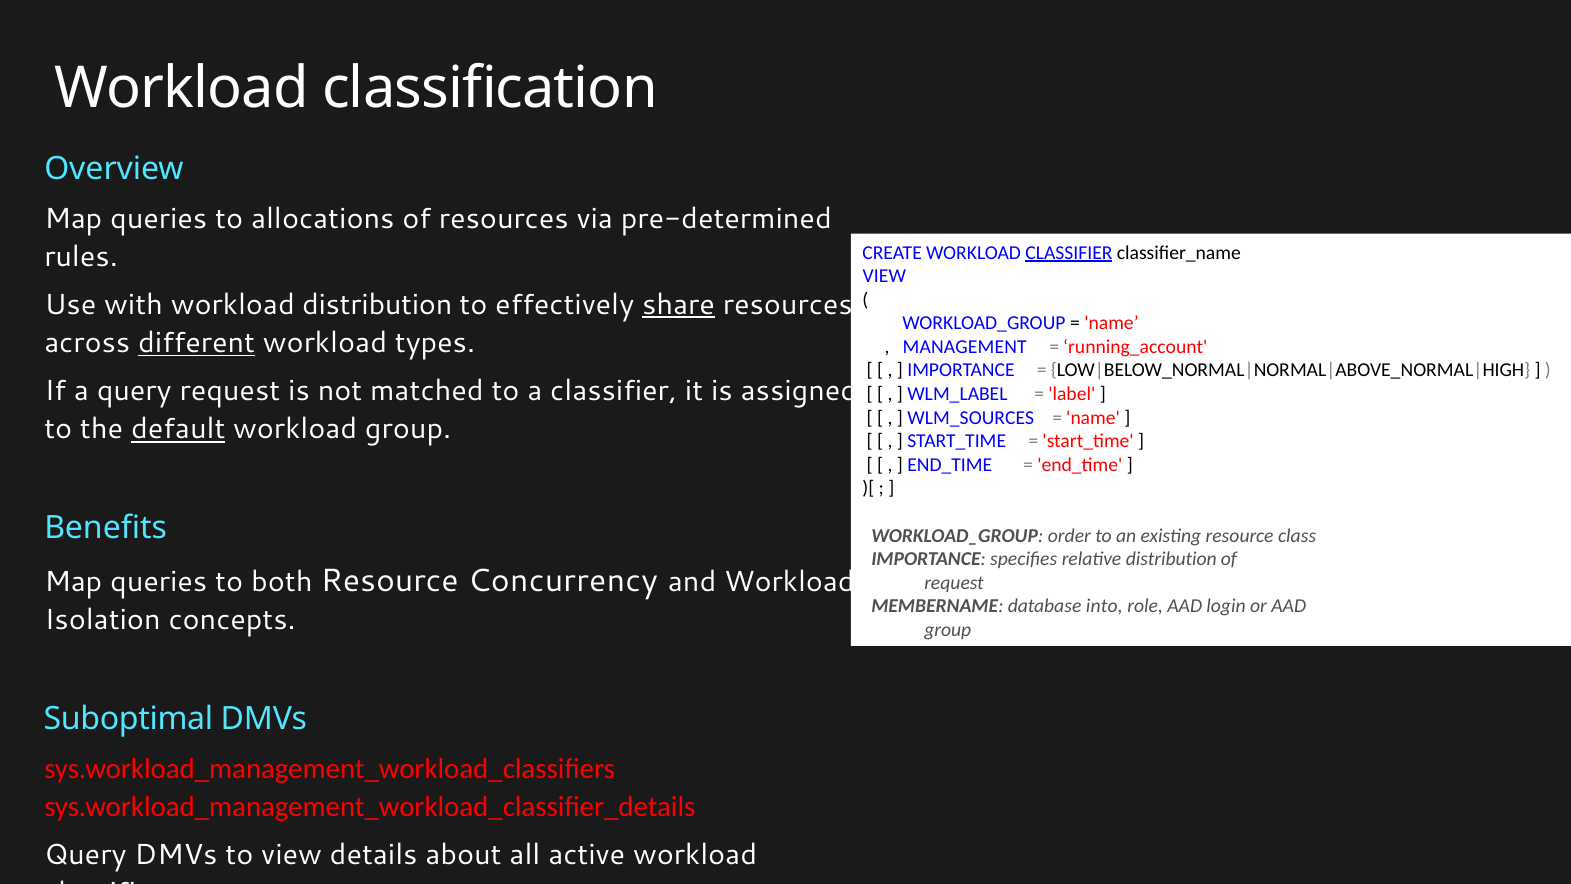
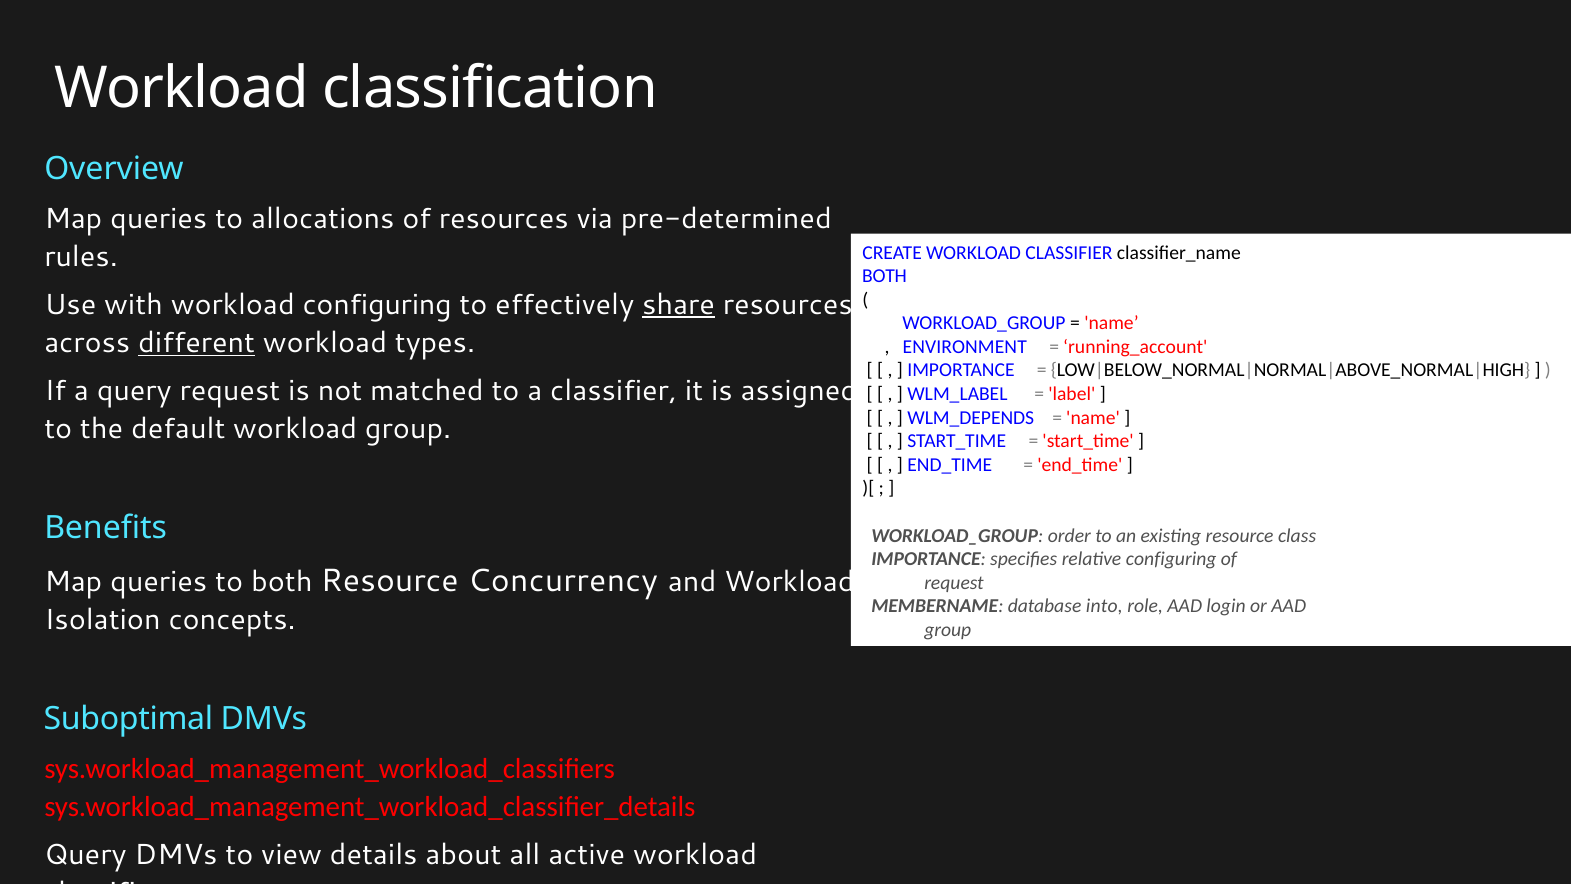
CLASSIFIER underline: present -> none (1069, 253)
VIEW: VIEW -> BOTH (885, 276)
workload distribution: distribution -> configuring (377, 305)
MANAGEMENT: MANAGEMENT -> ENVIRONMENT (965, 347)
WLM_SOURCES: WLM_SOURCES -> WLM_DEPENDS (971, 418)
default underline: present -> none (178, 429)
relative distribution: distribution -> configuring (1171, 559)
